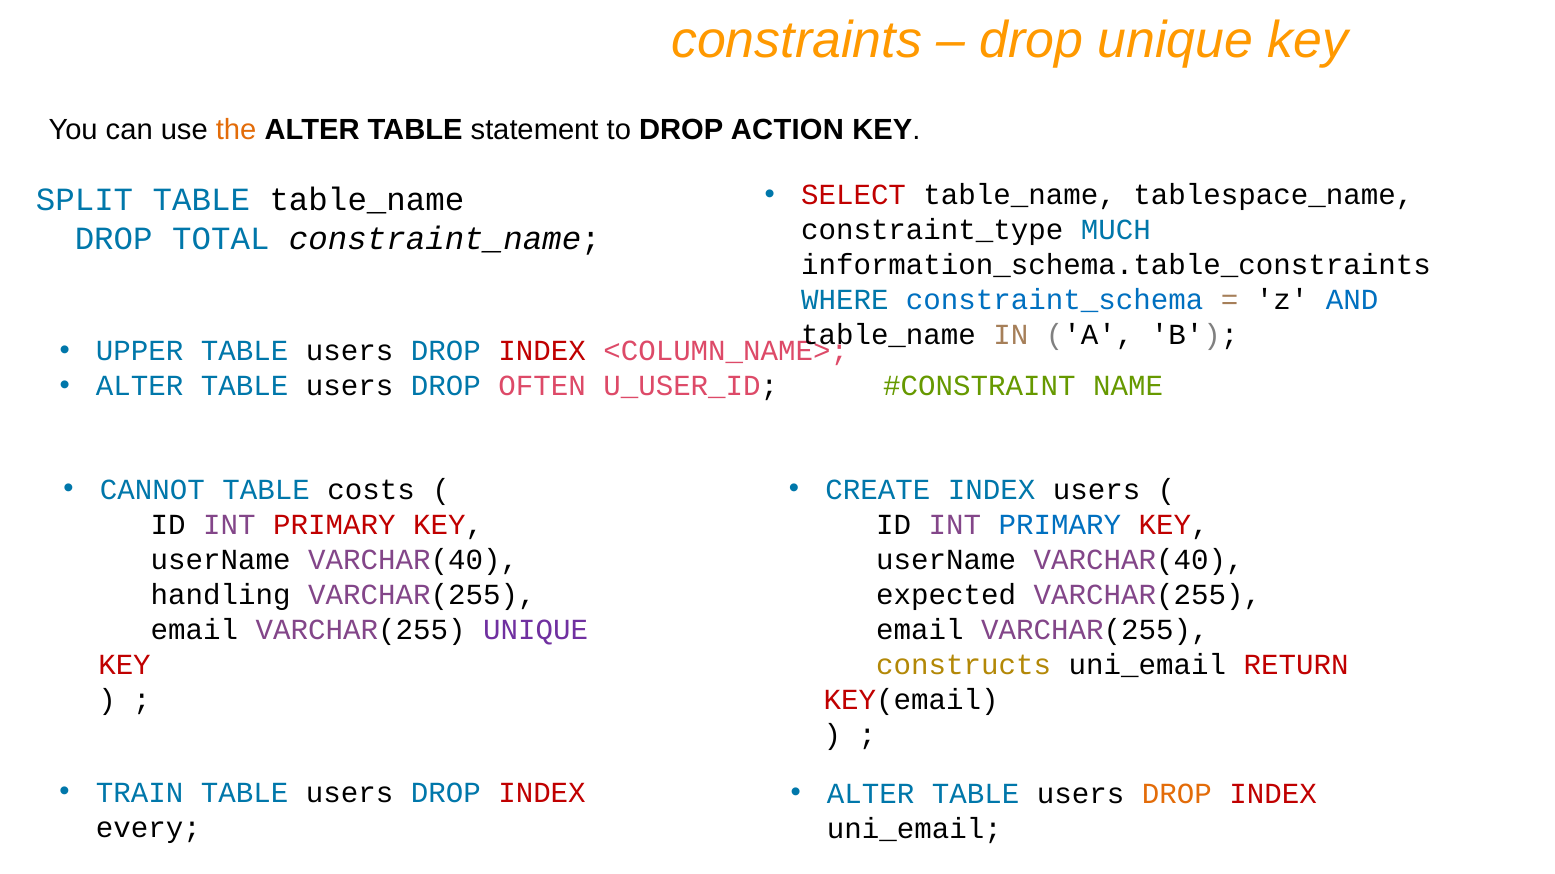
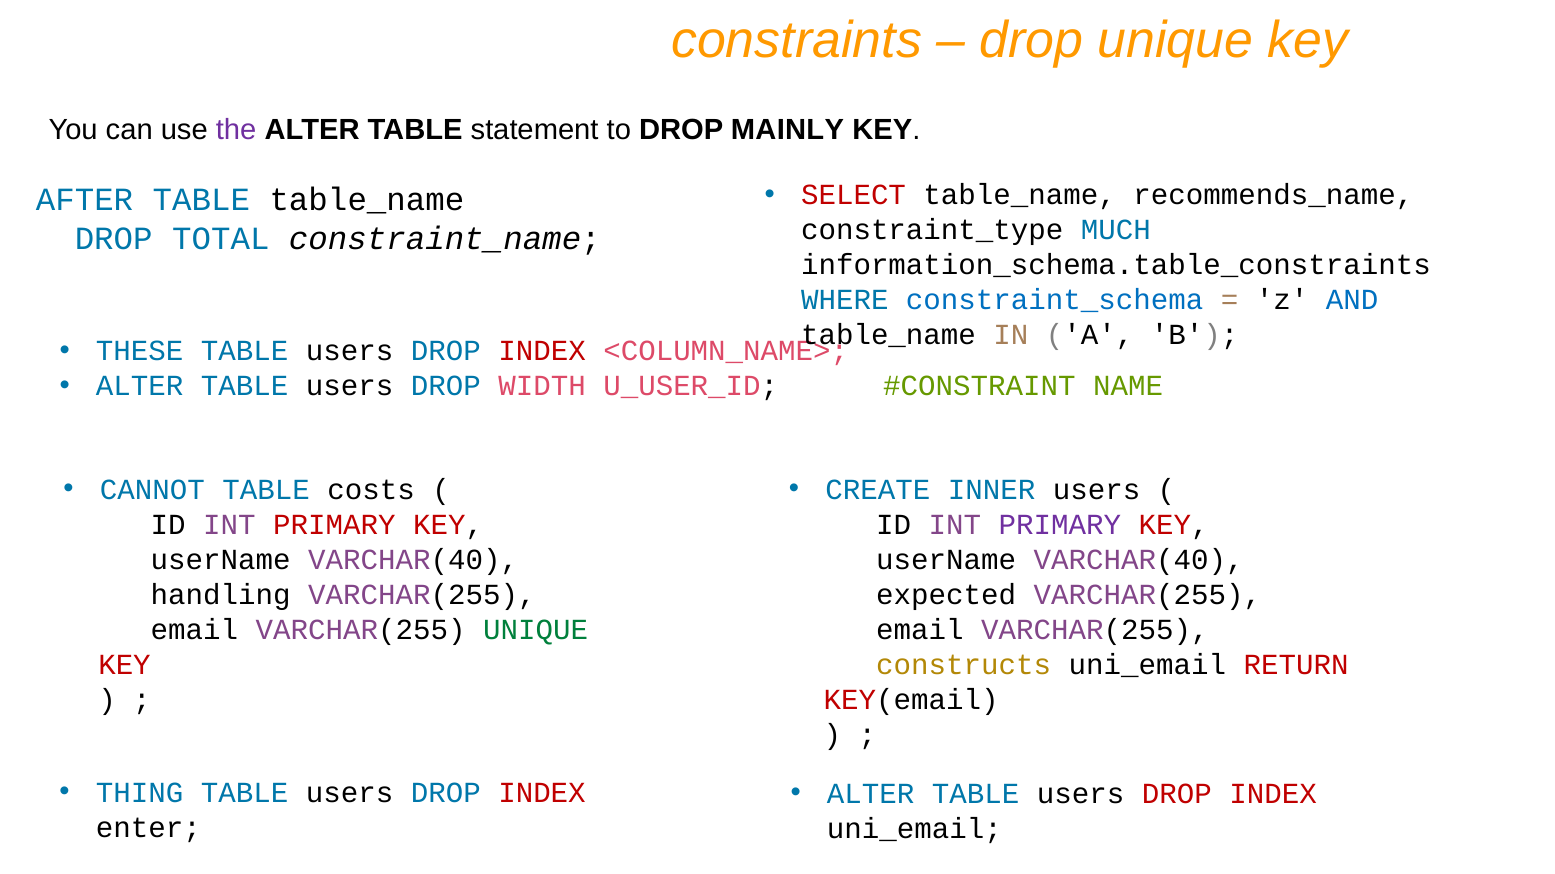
the colour: orange -> purple (236, 130)
ACTION: ACTION -> MAINLY (787, 130)
tablespace_name: tablespace_name -> recommends_name (1273, 195)
SPLIT: SPLIT -> AFTER (85, 200)
UPPER: UPPER -> THESE (140, 352)
OFTEN: OFTEN -> WIDTH (542, 387)
CREATE INDEX: INDEX -> INNER (992, 490)
PRIMARY colour: blue -> purple (1060, 525)
UNIQUE colour: purple -> green (536, 630)
TRAIN: TRAIN -> THING (140, 793)
DROP colour: orange -> red (1177, 794)
every: every -> enter (148, 828)
